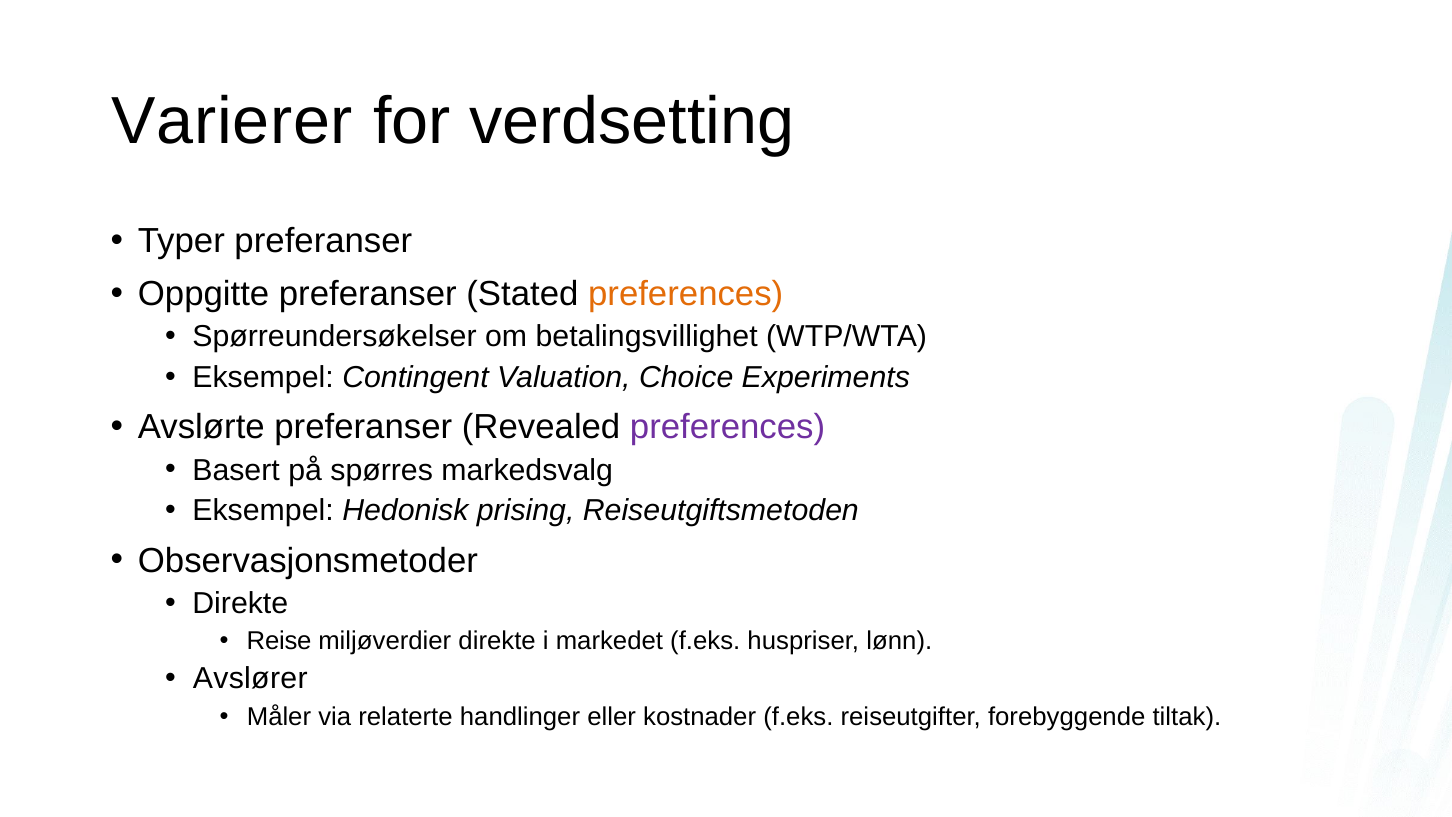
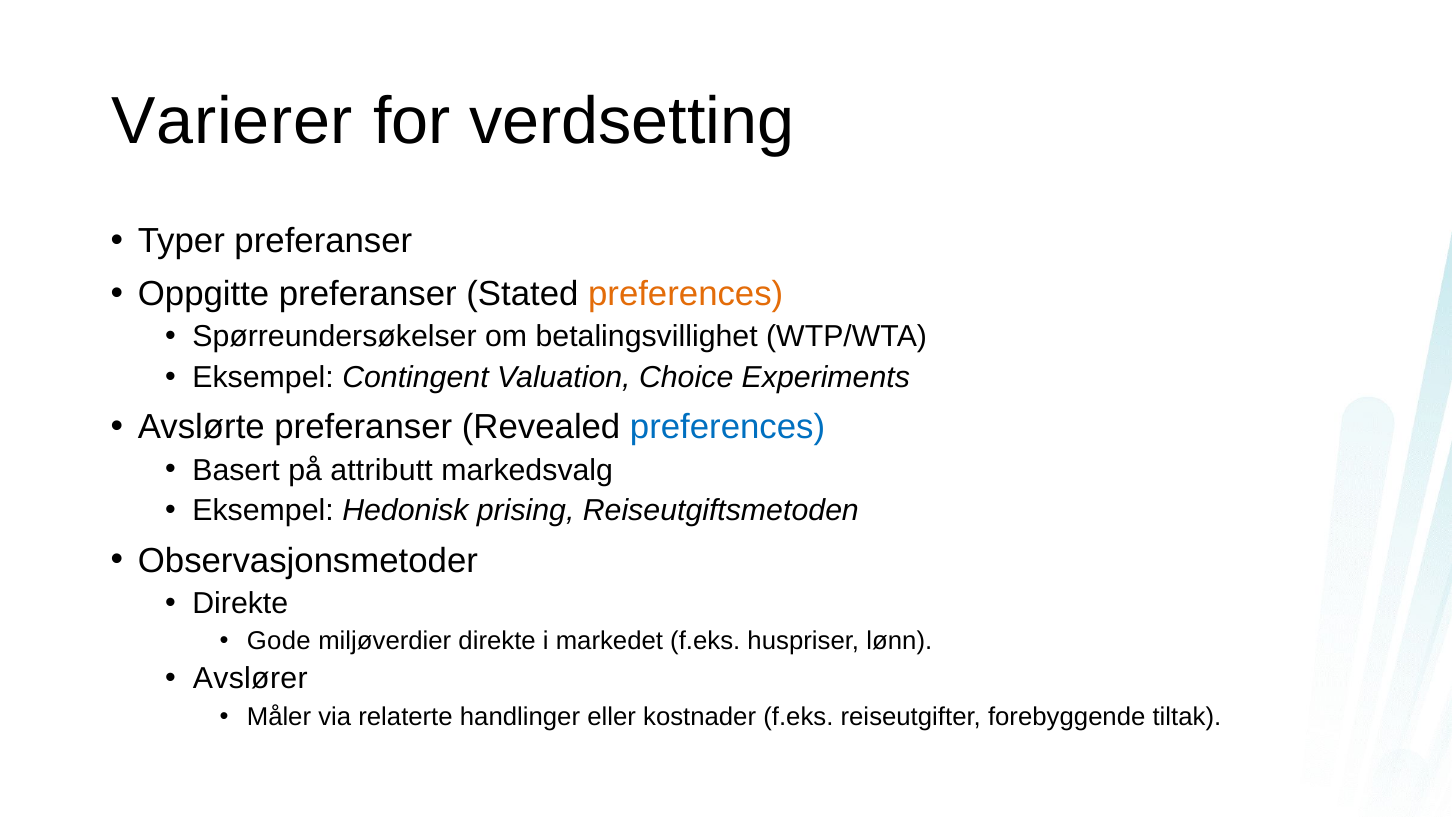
preferences colour: purple -> blue (728, 427)
spørres: spørres -> attributt (382, 470)
Reise: Reise -> Gode (279, 641)
